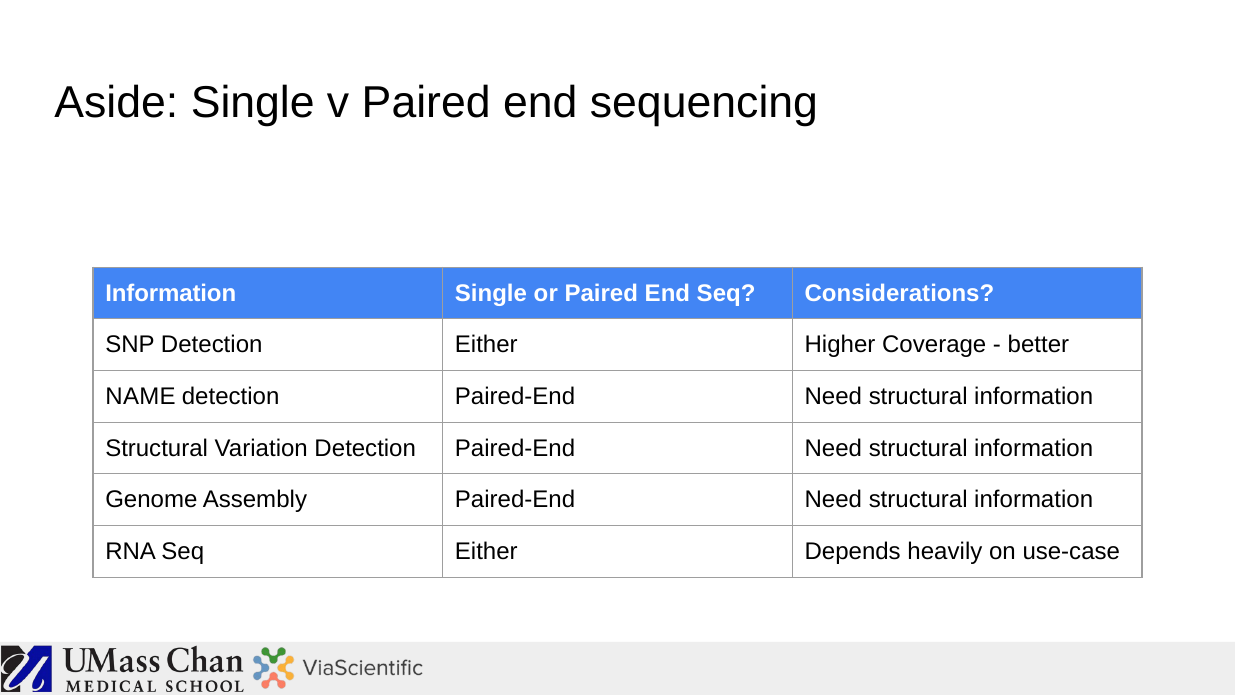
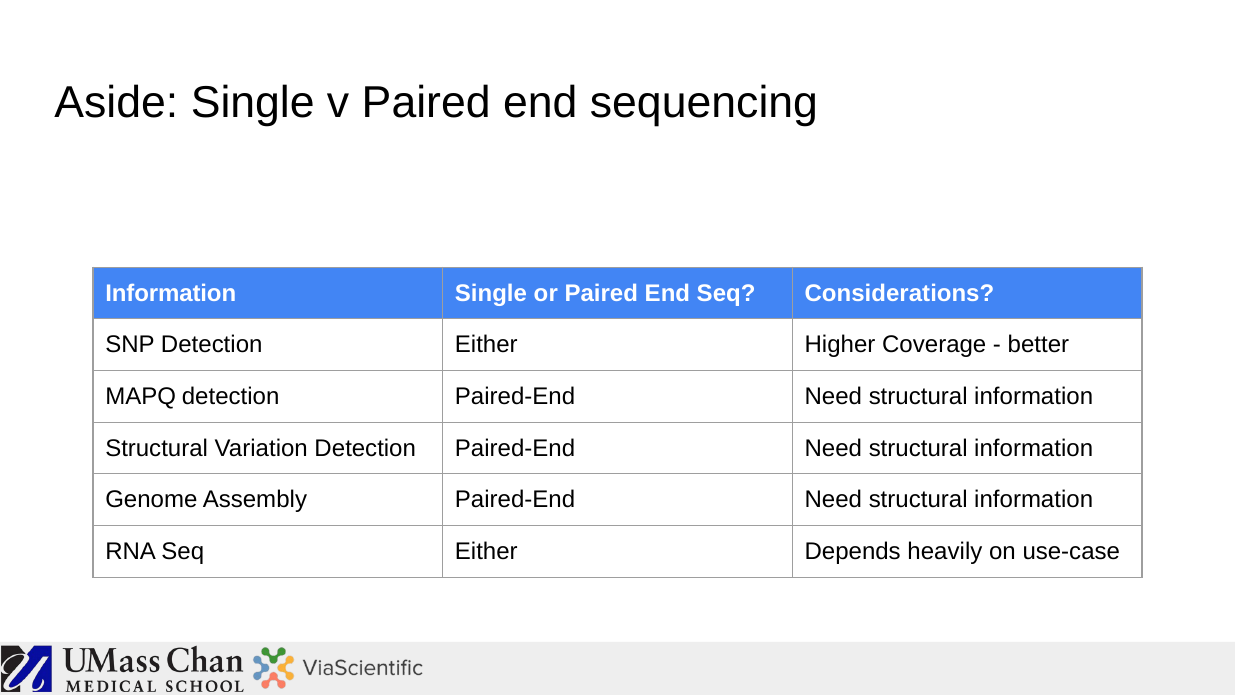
NAME: NAME -> MAPQ (141, 397)
